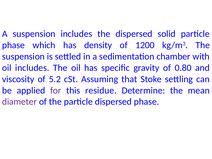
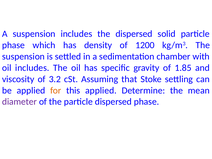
0.80: 0.80 -> 1.85 (183, 68)
5.2: 5.2 -> 3.2 (55, 79)
for colour: purple -> orange (56, 90)
this residue: residue -> applied (101, 90)
